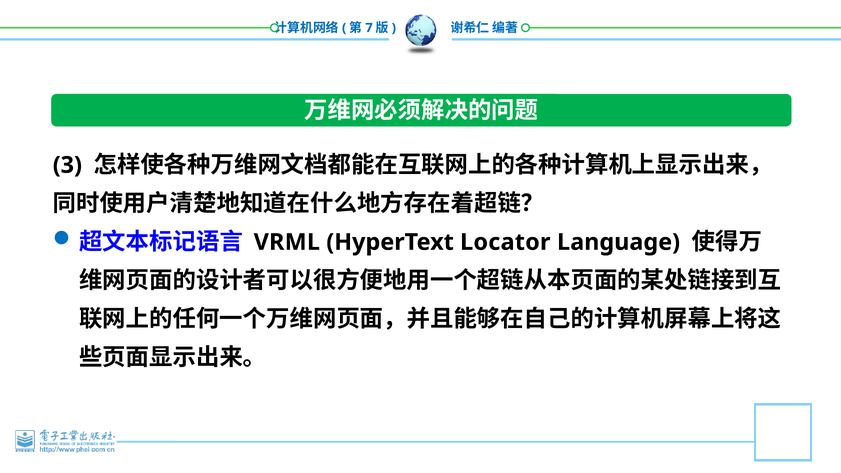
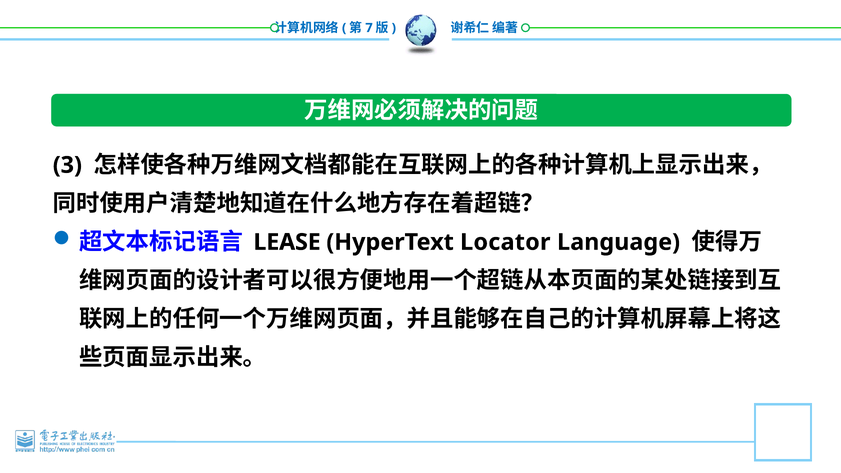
VRML: VRML -> LEASE (287, 242)
